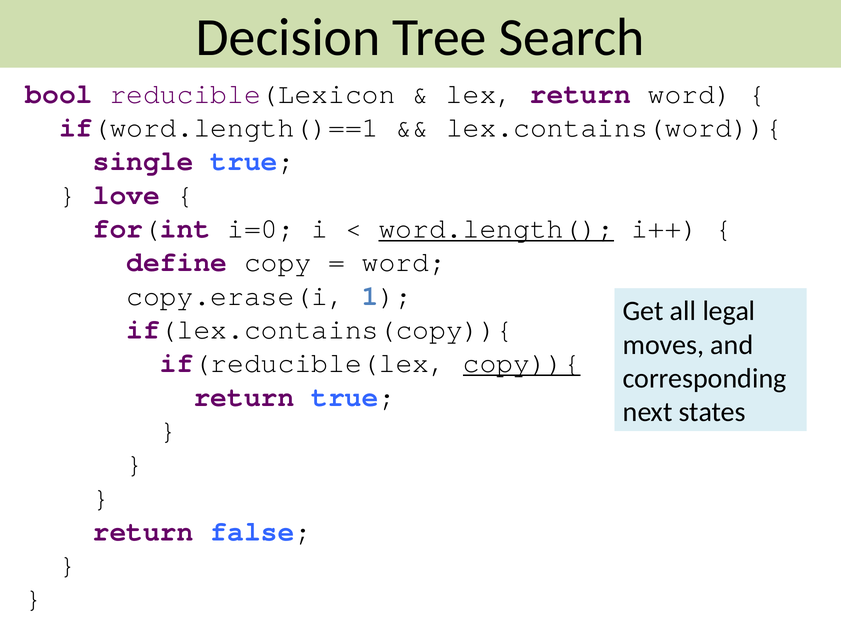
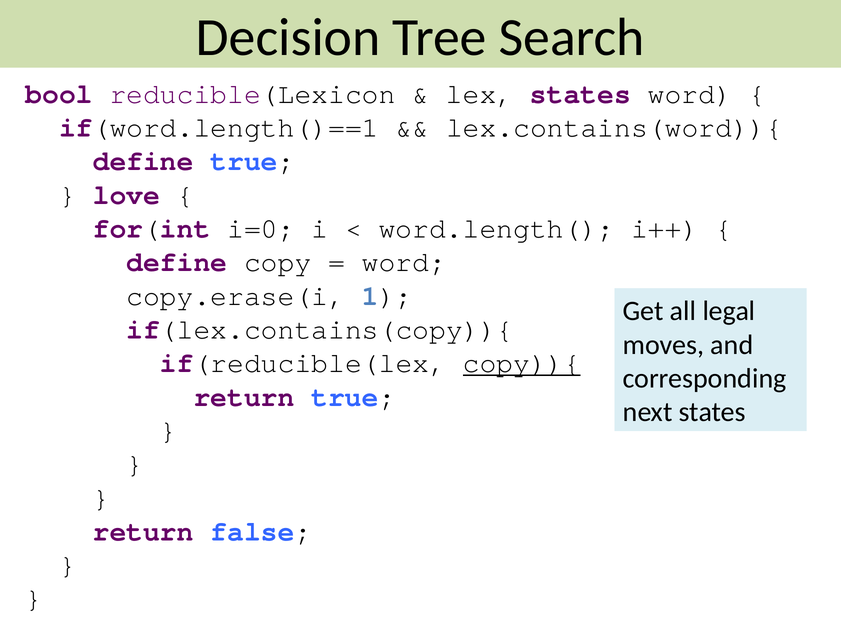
lex return: return -> states (580, 94)
single: single -> define (143, 161)
word.length( underline: present -> none (496, 228)
